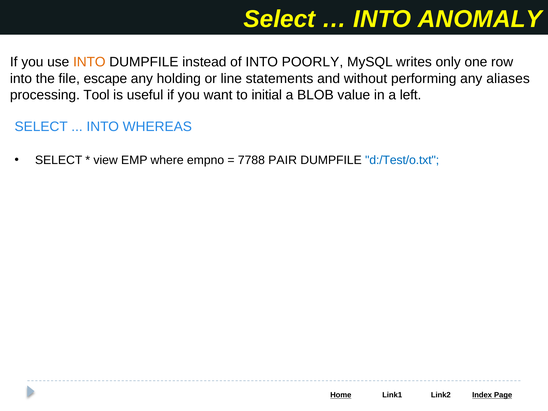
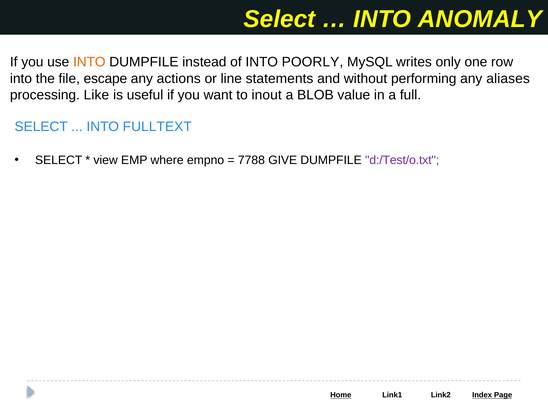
holding: holding -> actions (179, 79)
Tool: Tool -> Like (96, 95)
initial: initial -> inout (267, 95)
left: left -> full (411, 95)
WHEREAS: WHEREAS -> FULLTEXT (157, 127)
PAIR: PAIR -> GIVE (283, 160)
d:/Test/o.txt colour: blue -> purple (402, 160)
